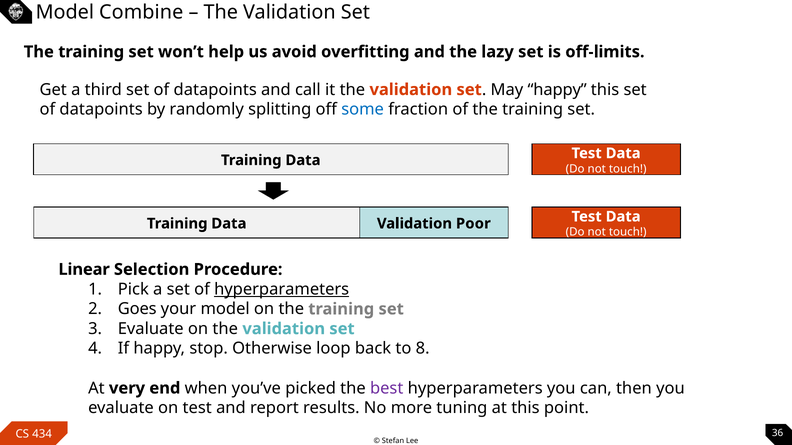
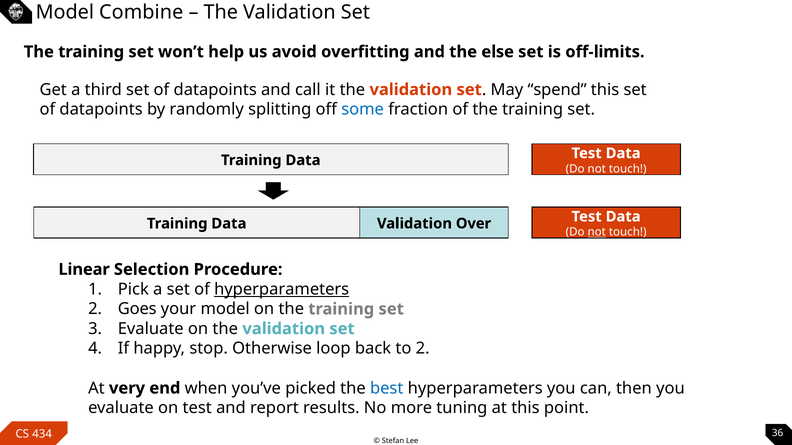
lazy: lazy -> else (498, 52)
May happy: happy -> spend (557, 90)
Poor: Poor -> Over (473, 224)
not underline: none -> present (597, 232)
to 8: 8 -> 2 (423, 349)
best colour: purple -> blue (387, 389)
